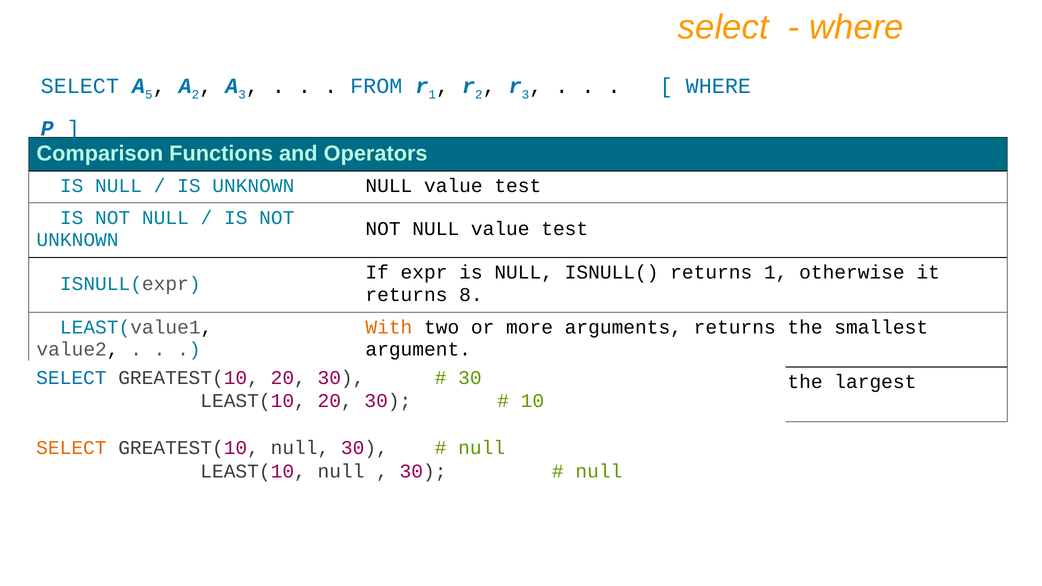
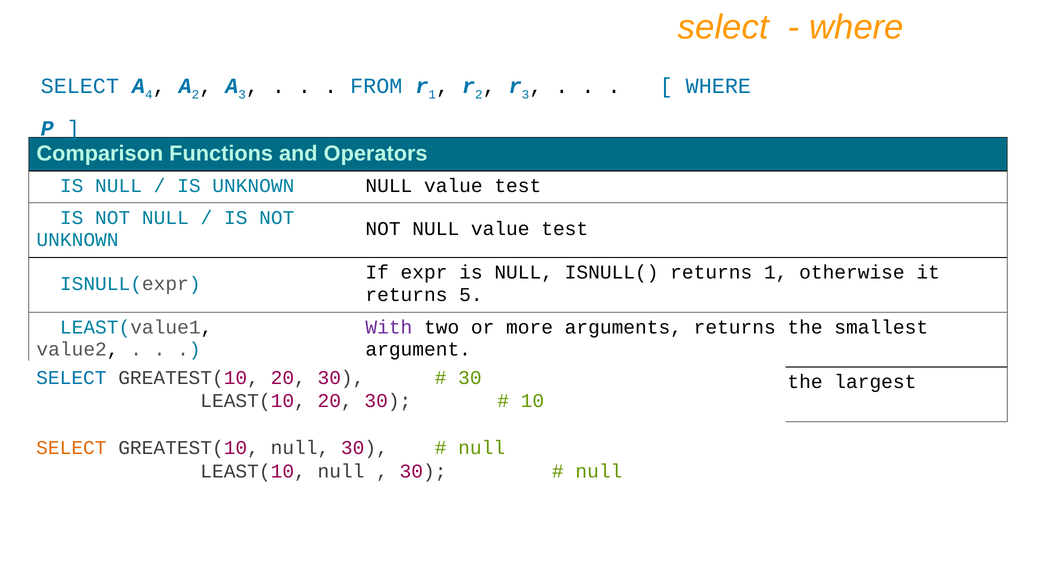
5: 5 -> 4 (149, 94)
8: 8 -> 5 (471, 295)
With colour: orange -> purple (389, 327)
